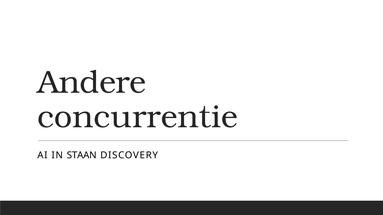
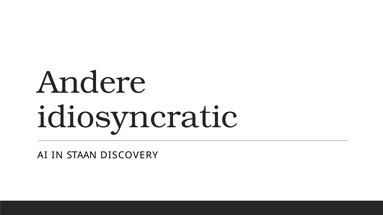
concurrentie: concurrentie -> idiosyncratic (138, 117)
